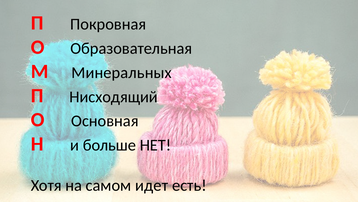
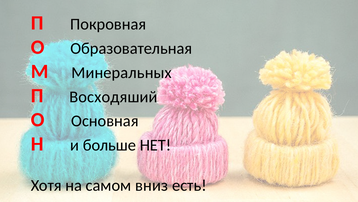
Нисходящий: Нисходящий -> Восходяший (113, 97)
идет: идет -> вниз (152, 185)
